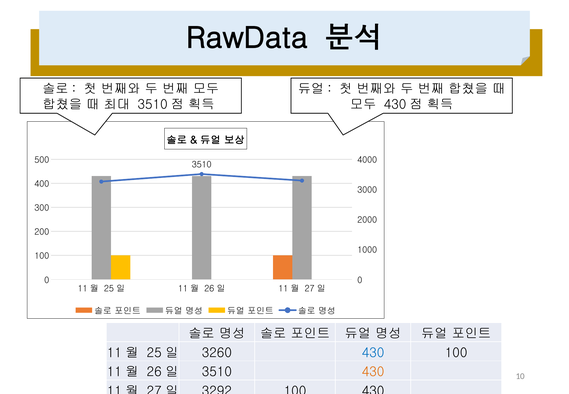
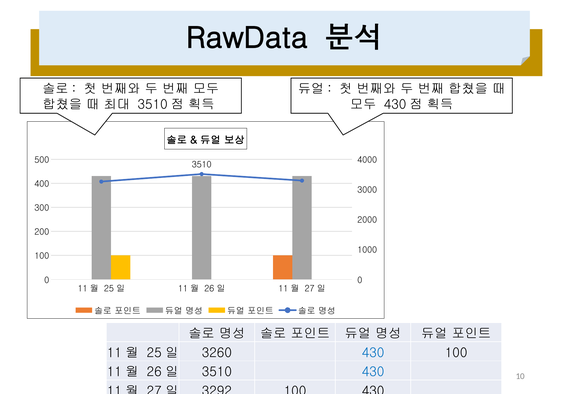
430 colour: orange -> blue (373, 372)
